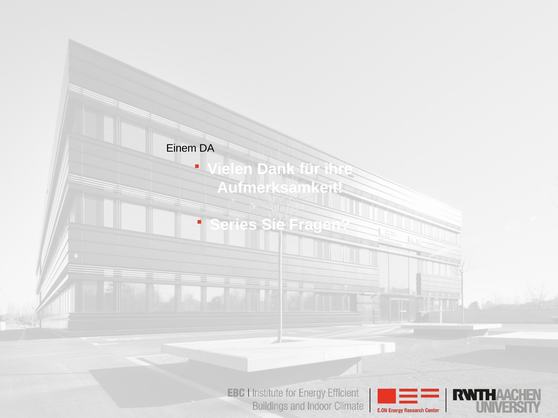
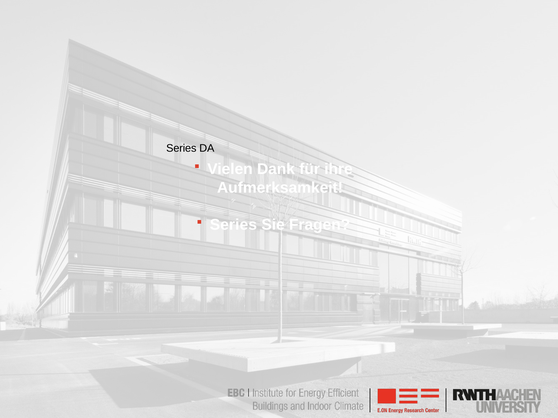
Einem: Einem -> Series (181, 148)
